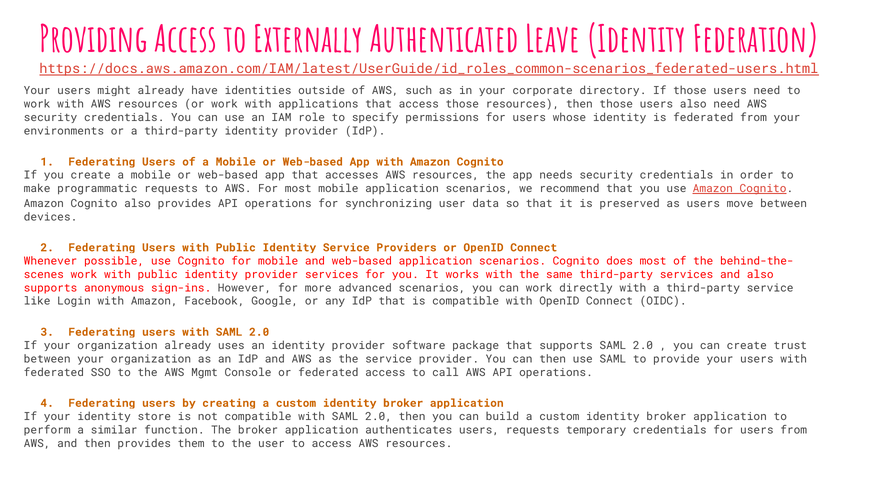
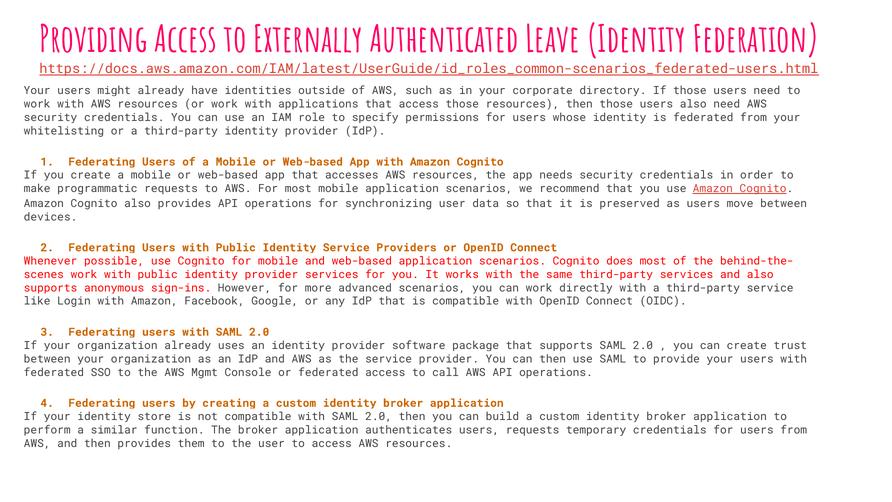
environments: environments -> whitelisting (64, 131)
